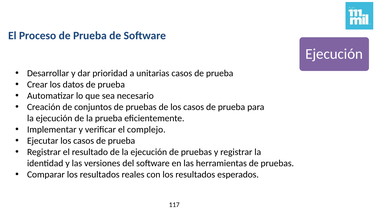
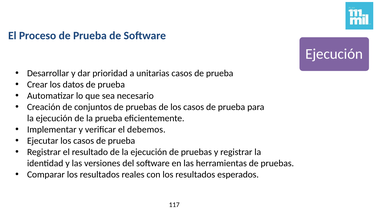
complejo: complejo -> debemos (146, 130)
